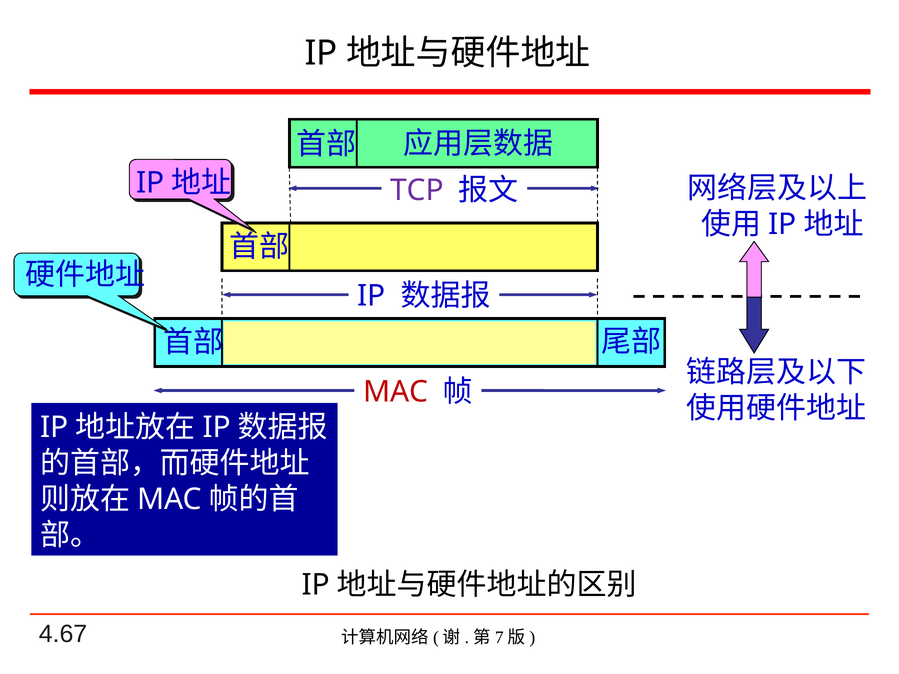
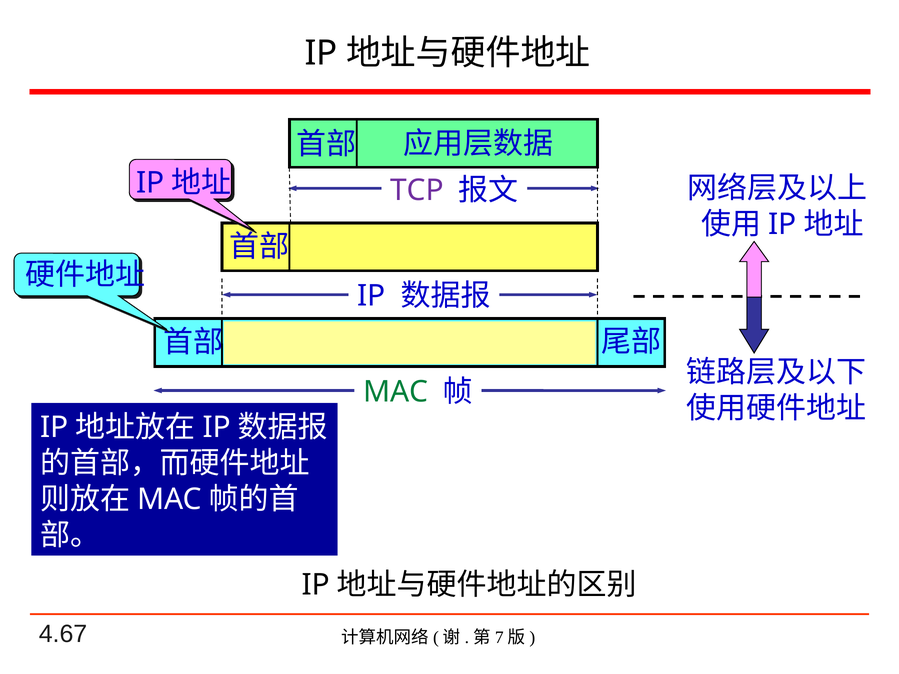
MAC colour: red -> green (396, 392)
